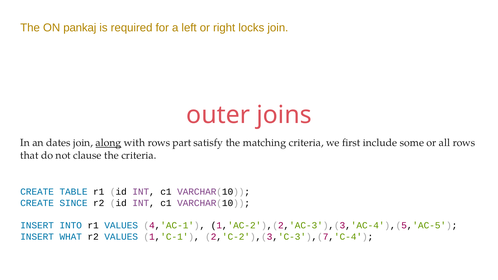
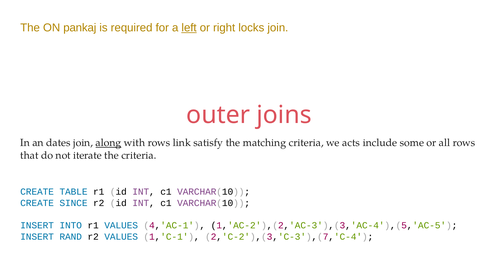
left underline: none -> present (189, 28)
part: part -> link (182, 143)
first: first -> acts (351, 143)
clause: clause -> iterate (87, 155)
WHAT: WHAT -> RAND (71, 237)
